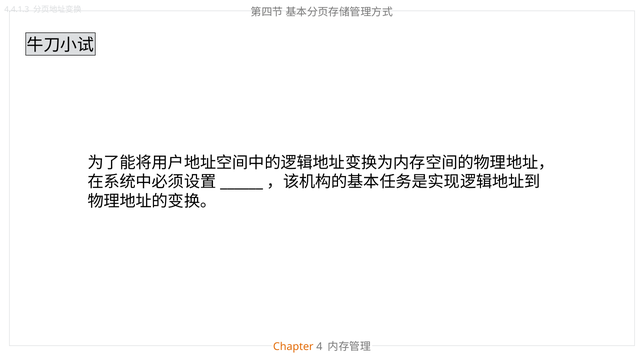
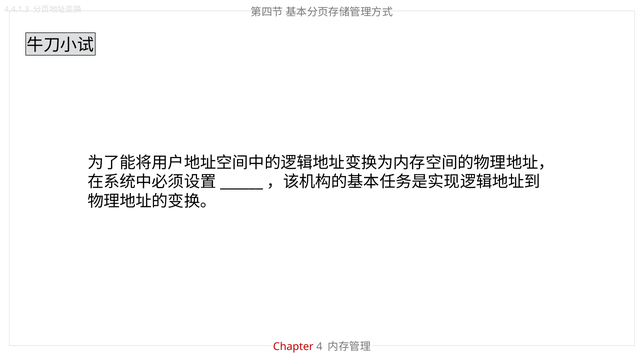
Chapter colour: orange -> red (293, 347)
